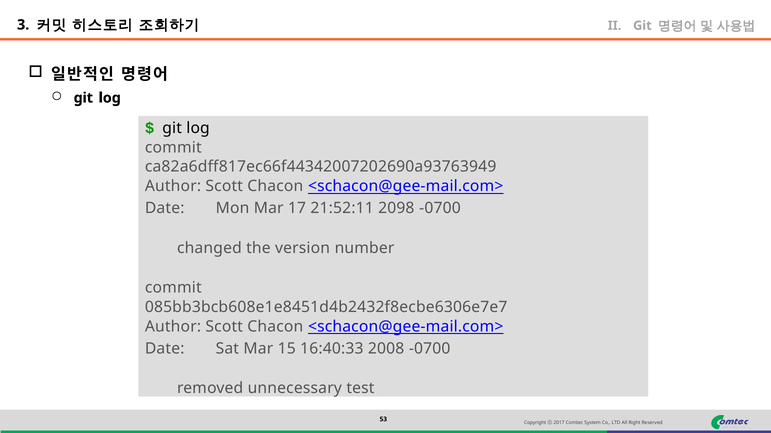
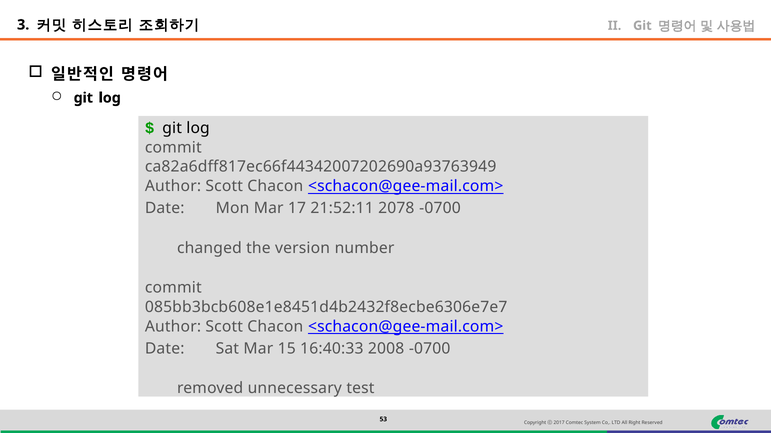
2098: 2098 -> 2078 (396, 209)
